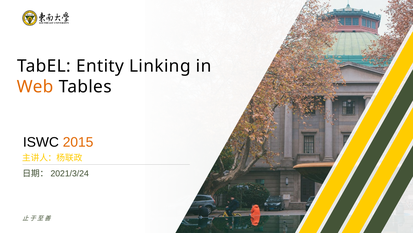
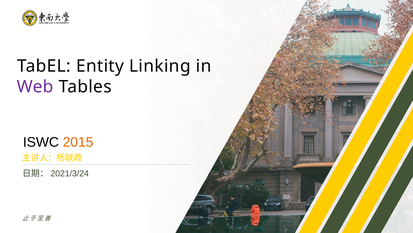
Web colour: orange -> purple (35, 87)
